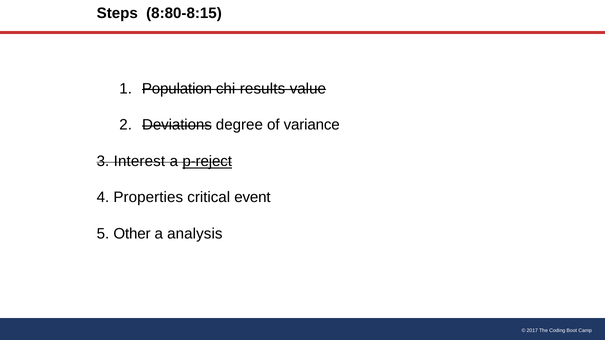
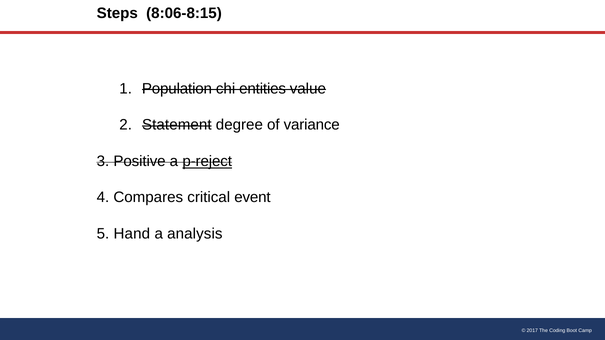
8:80-8:15: 8:80-8:15 -> 8:06-8:15 (184, 13)
results: results -> entities (263, 89)
Deviations: Deviations -> Statement (177, 125)
Interest: Interest -> Positive (140, 161)
Properties: Properties -> Compares (148, 198)
Other: Other -> Hand (132, 234)
